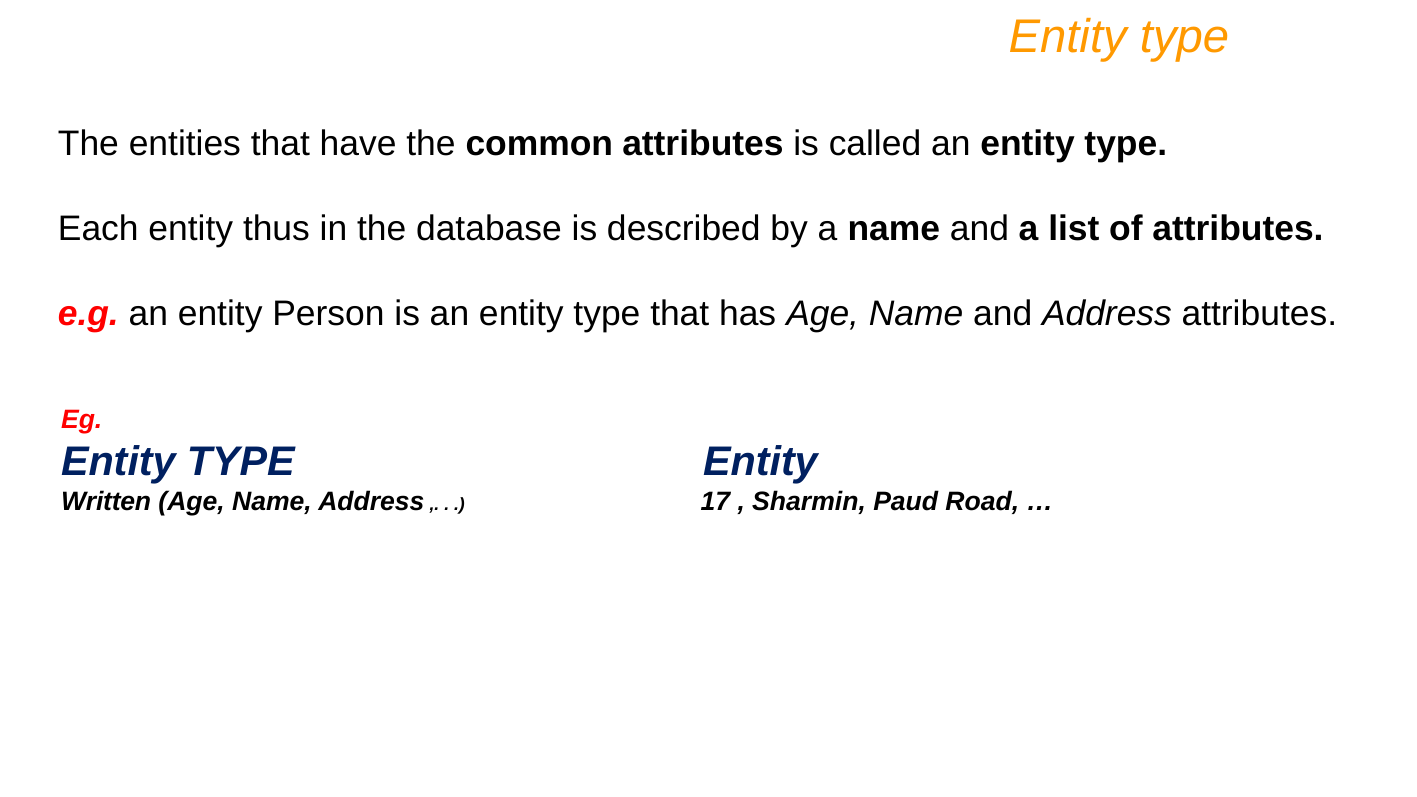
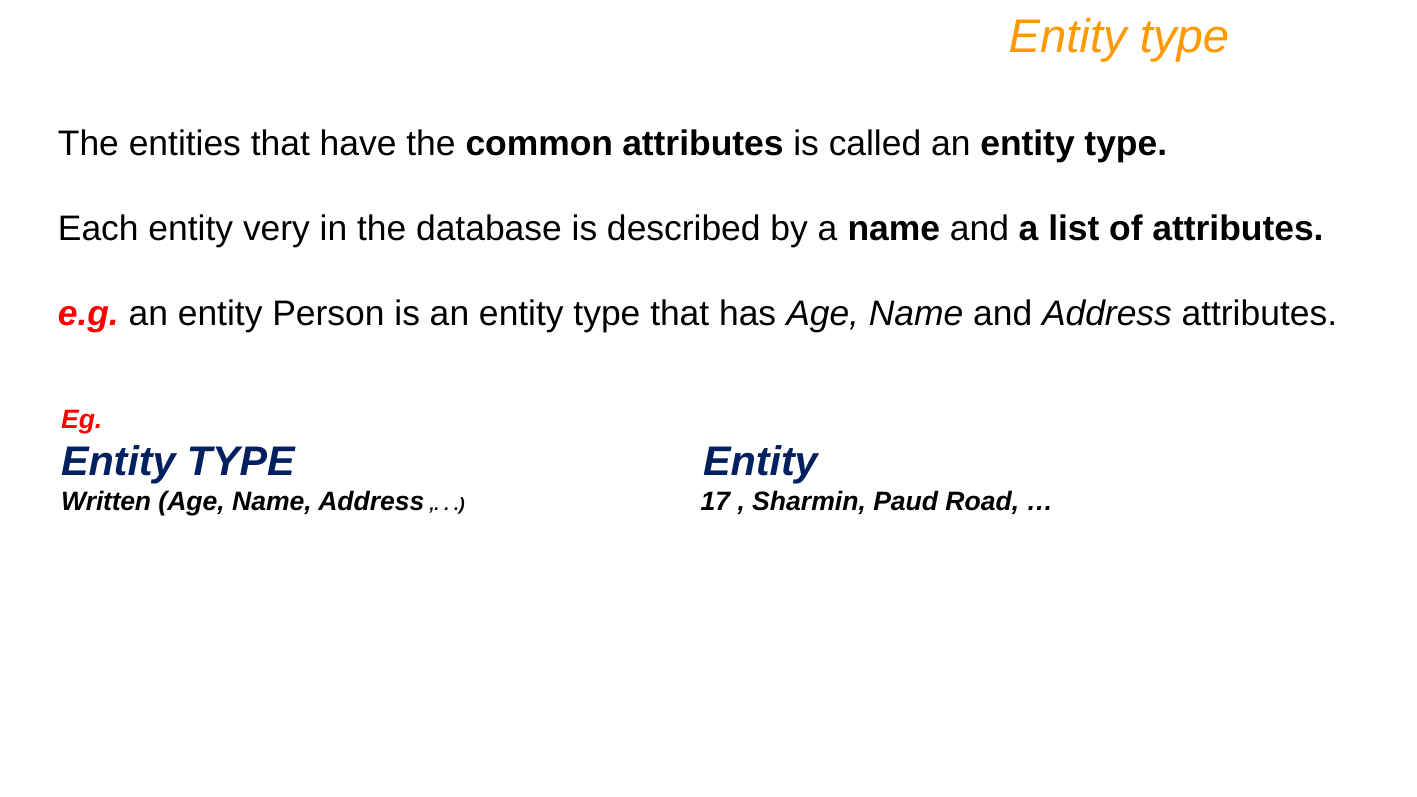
thus: thus -> very (276, 229)
